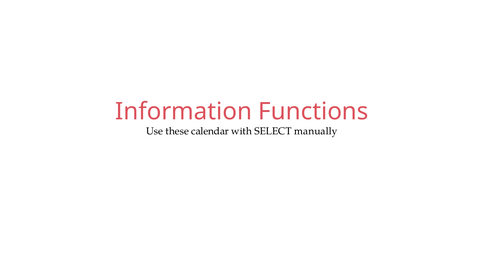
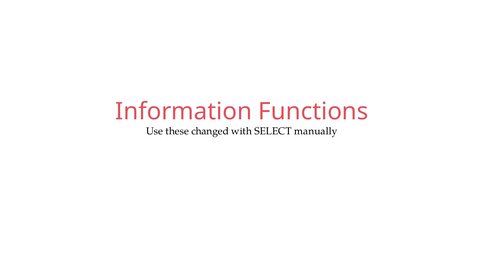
calendar: calendar -> changed (210, 131)
